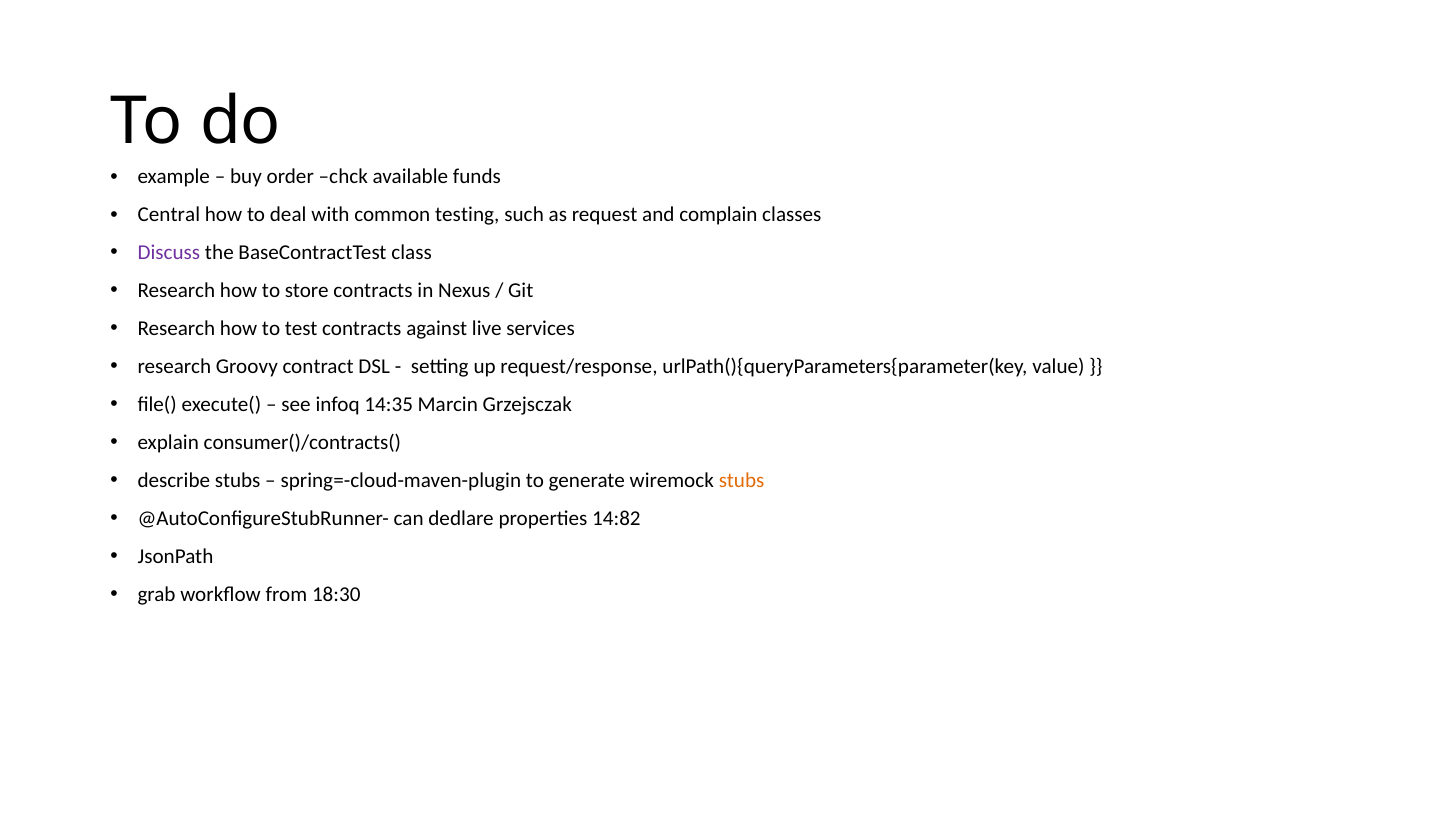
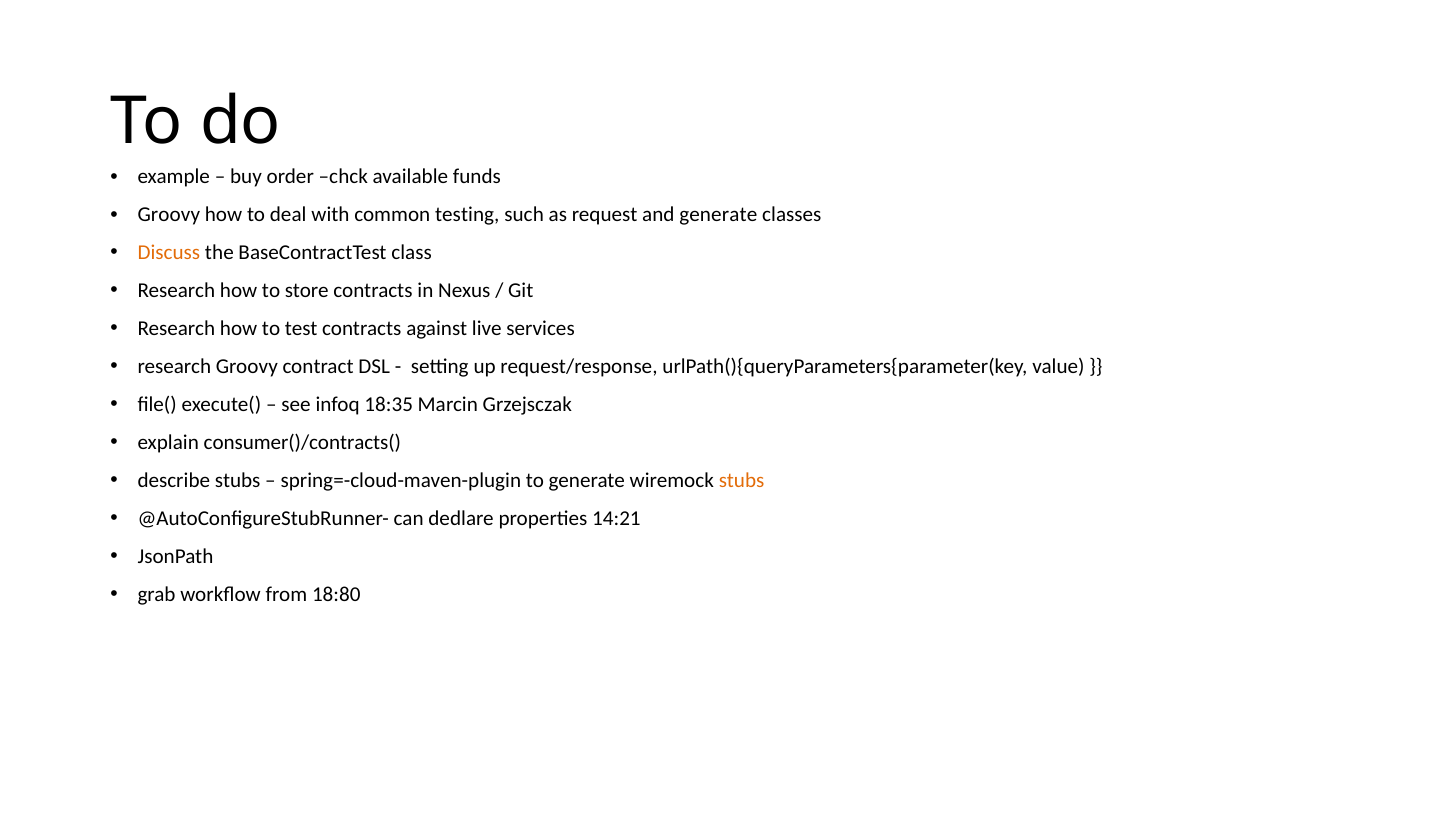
Central: Central -> Groovy (169, 215)
and complain: complain -> generate (718, 215)
Discuss colour: purple -> orange (169, 253)
14:35: 14:35 -> 18:35 (389, 405)
14:82: 14:82 -> 14:21 (616, 519)
18:30: 18:30 -> 18:80 (336, 595)
